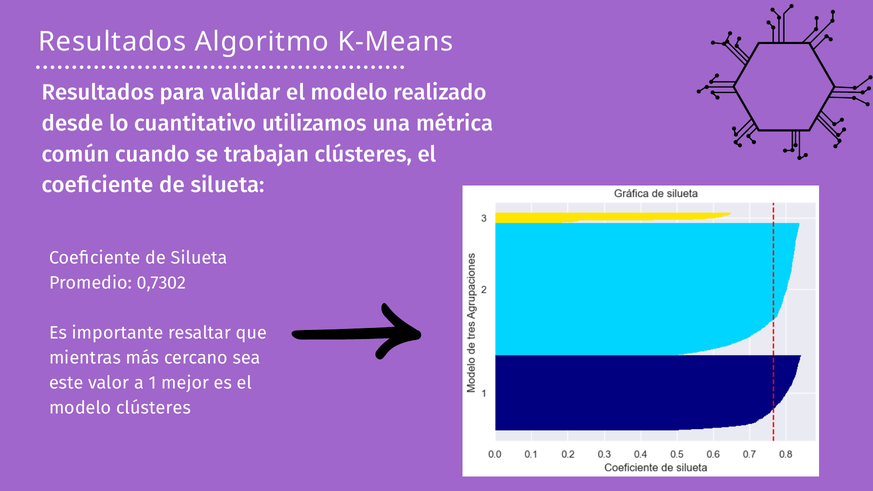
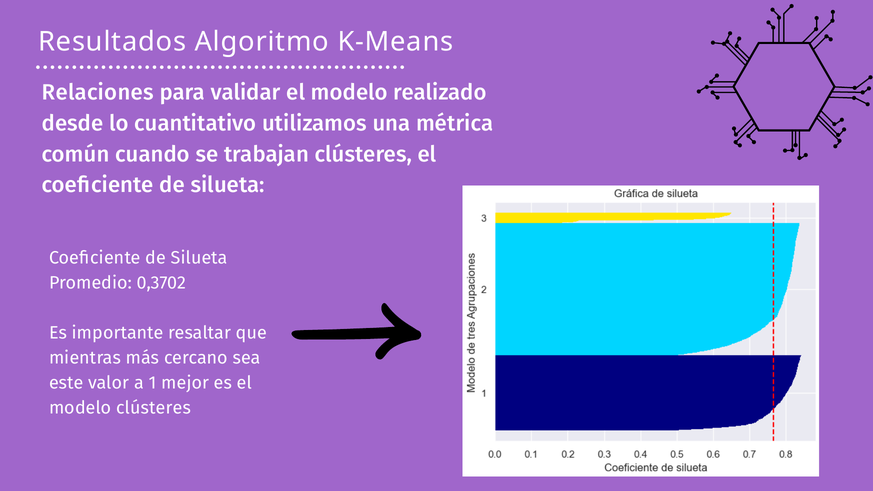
Resultados: Resultados -> Relaciones (98, 92)
0,7302: 0,7302 -> 0,3702 (161, 283)
